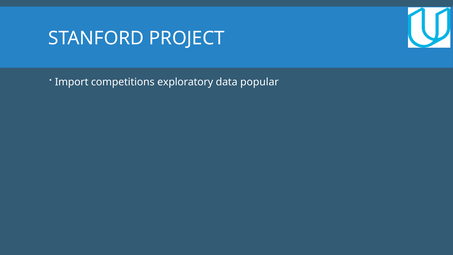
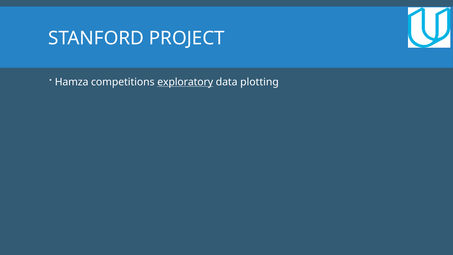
Import: Import -> Hamza (72, 82)
exploratory underline: none -> present (185, 82)
popular: popular -> plotting (259, 82)
